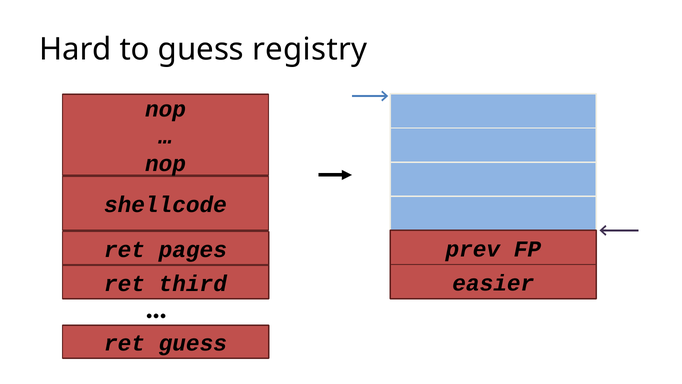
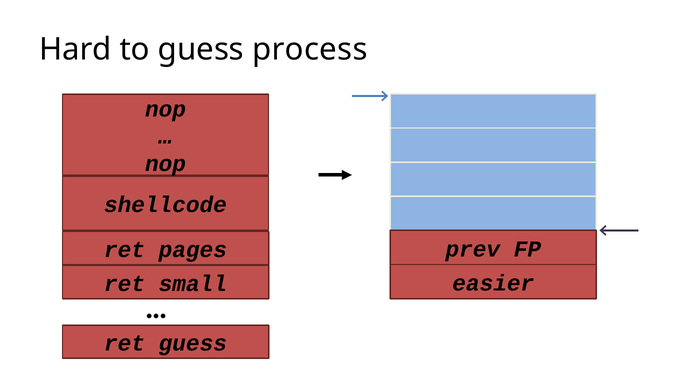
registry: registry -> process (310, 50)
third: third -> small (193, 283)
